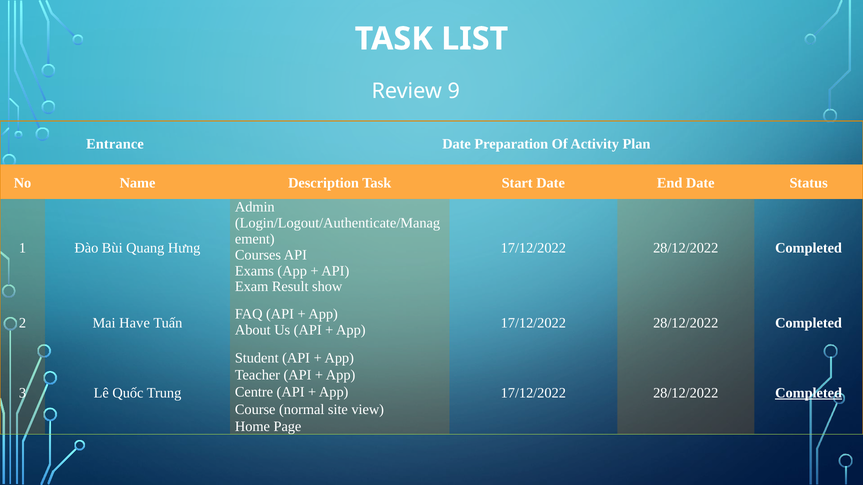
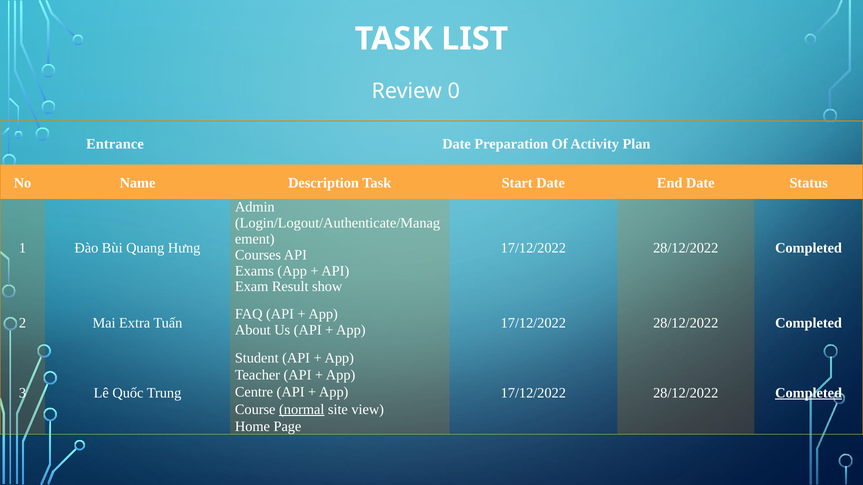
9: 9 -> 0 (454, 91)
Have: Have -> Extra (135, 323)
normal underline: none -> present (302, 410)
